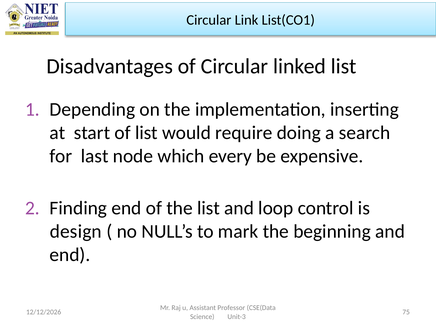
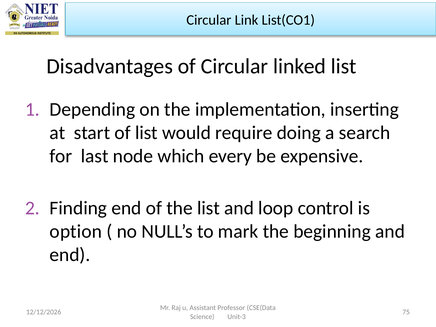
design: design -> option (76, 231)
